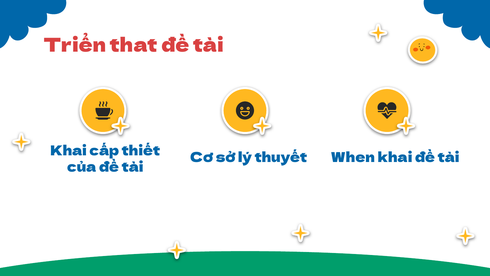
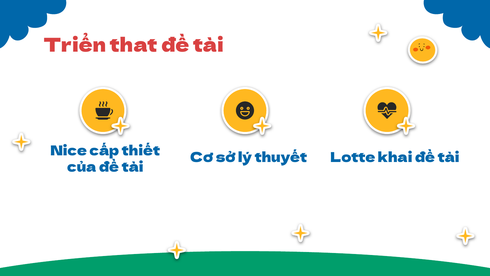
Khai: Khai -> Nice (69, 151)
When: When -> Lotte (353, 157)
